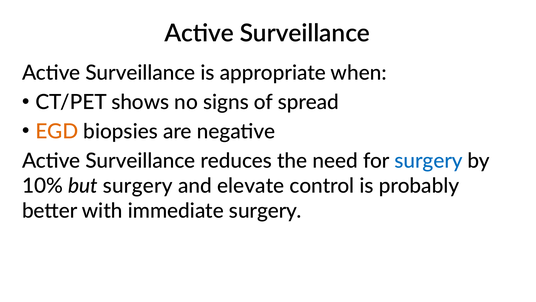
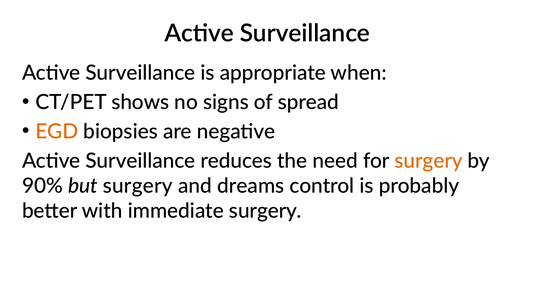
surgery colour: blue -> orange (429, 161)
10%: 10% -> 90% (43, 186)
elevate: elevate -> dreams (251, 186)
